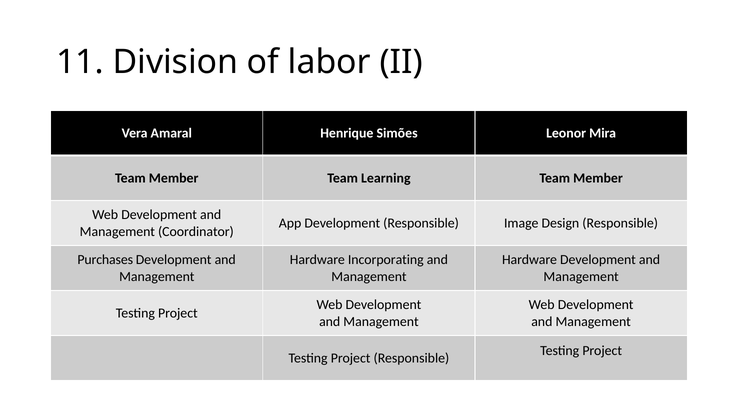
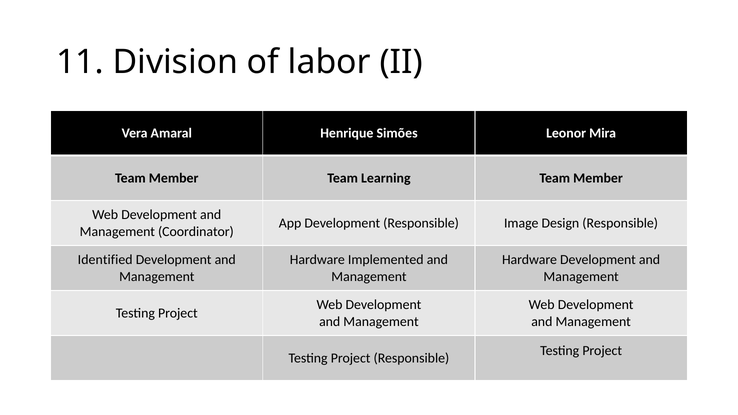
Purchases: Purchases -> Identified (105, 260)
Incorporating: Incorporating -> Implemented (386, 260)
